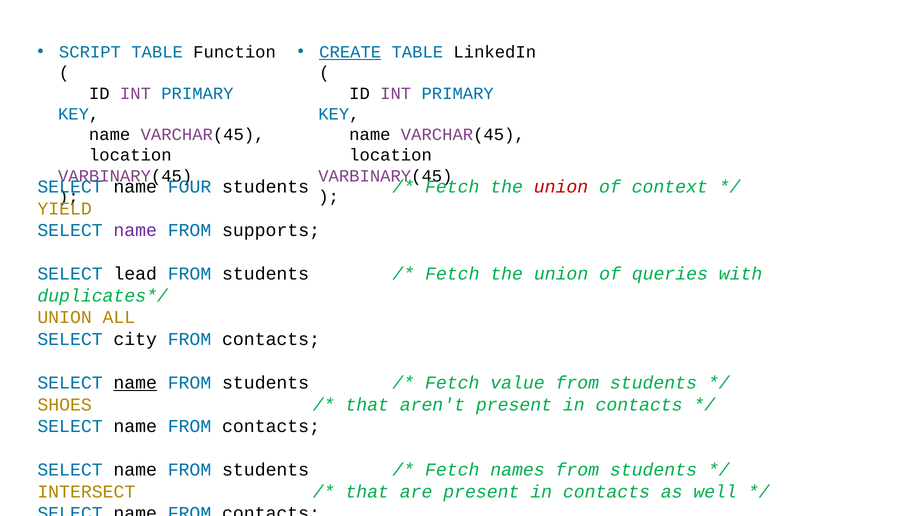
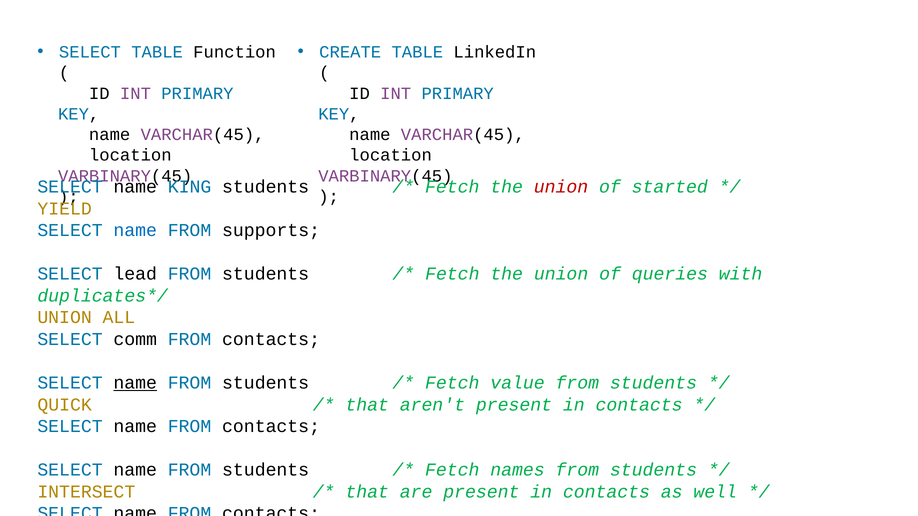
SCRIPT: SCRIPT -> SELECT (90, 52)
CREATE underline: present -> none (350, 52)
FOUR: FOUR -> KING (190, 187)
context: context -> started (670, 187)
name colour: purple -> blue (135, 231)
city: city -> comm (135, 340)
SHOES: SHOES -> QUICK (65, 405)
